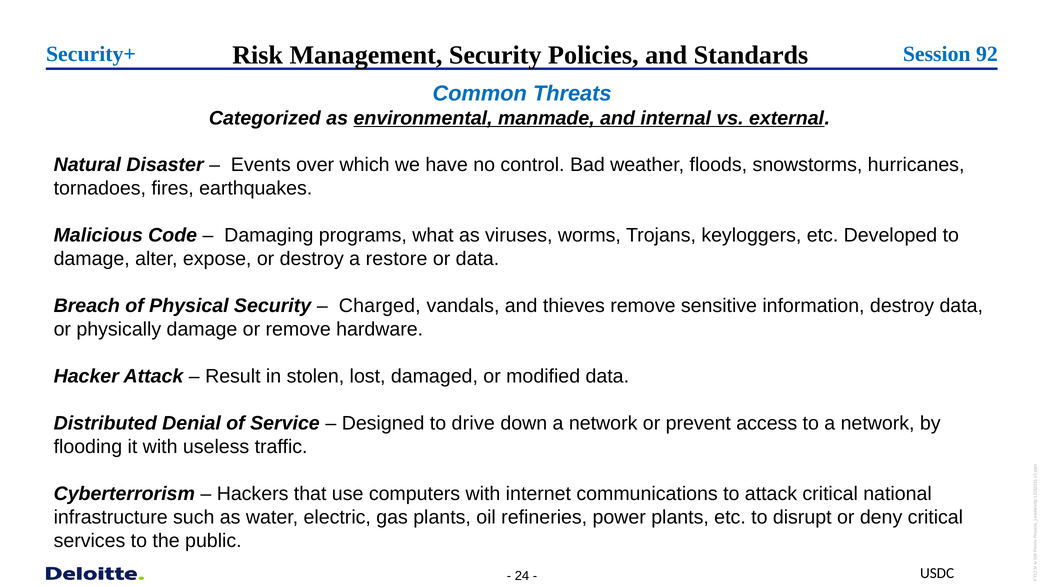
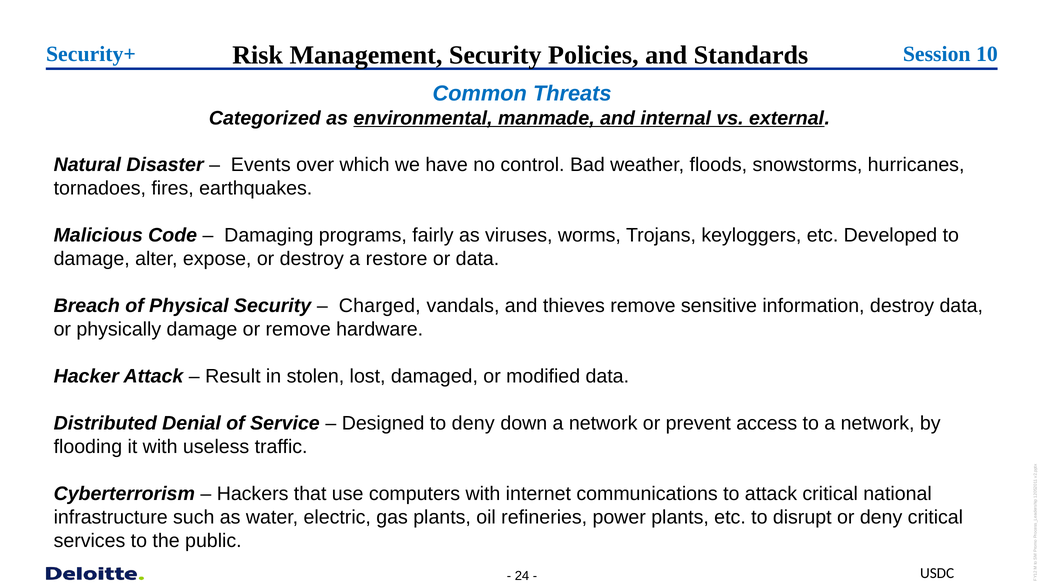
92: 92 -> 10 (987, 54)
what: what -> fairly (433, 236)
to drive: drive -> deny (473, 423)
